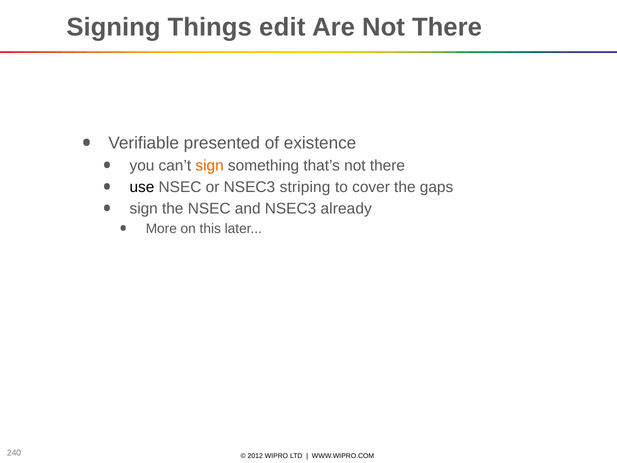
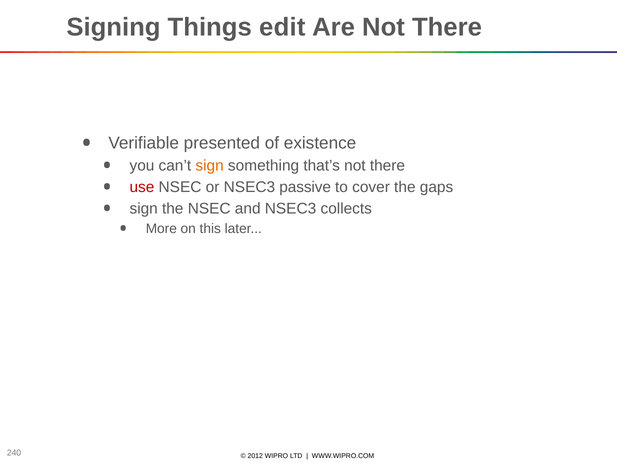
use colour: black -> red (142, 187)
striping: striping -> passive (305, 187)
already: already -> collects (346, 209)
